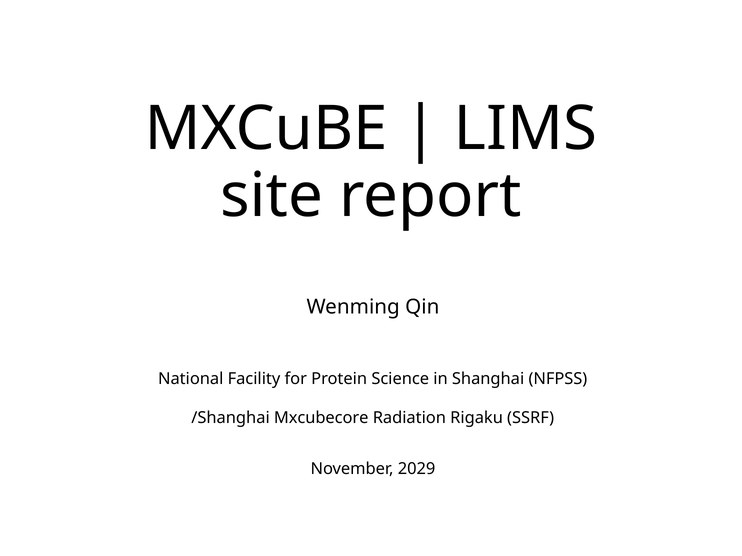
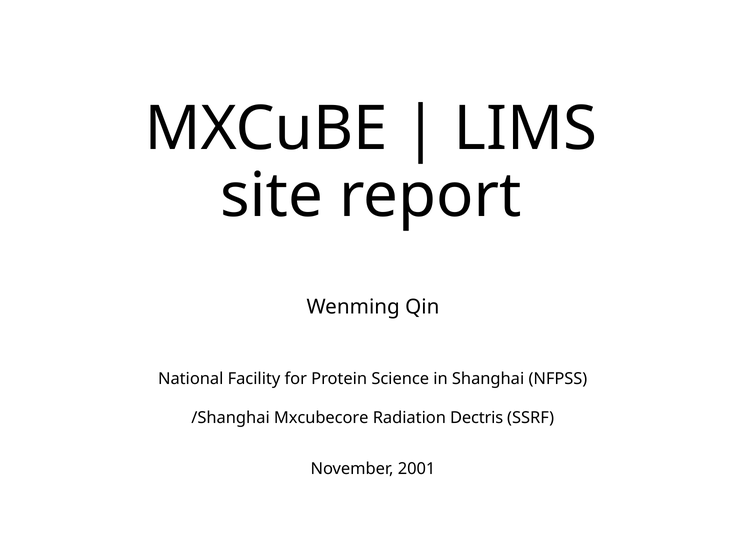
Rigaku: Rigaku -> Dectris (477, 418)
2029: 2029 -> 2001 (417, 469)
